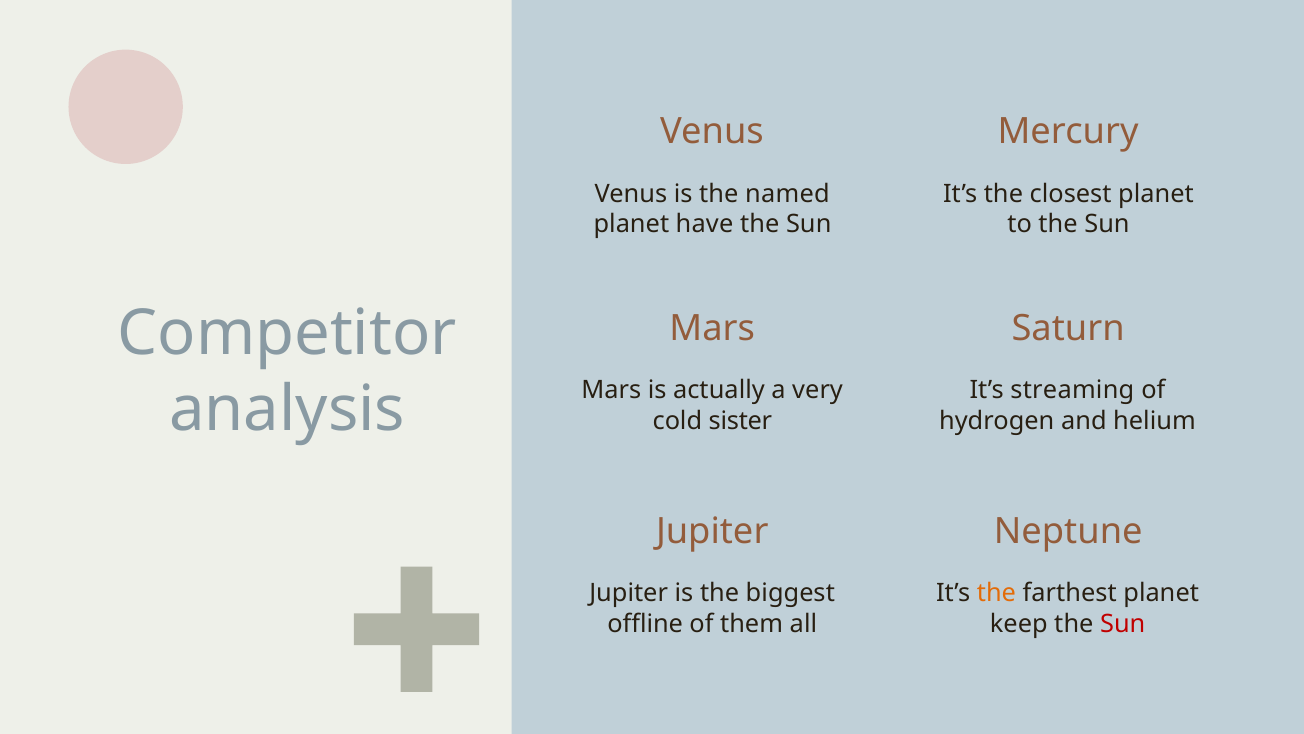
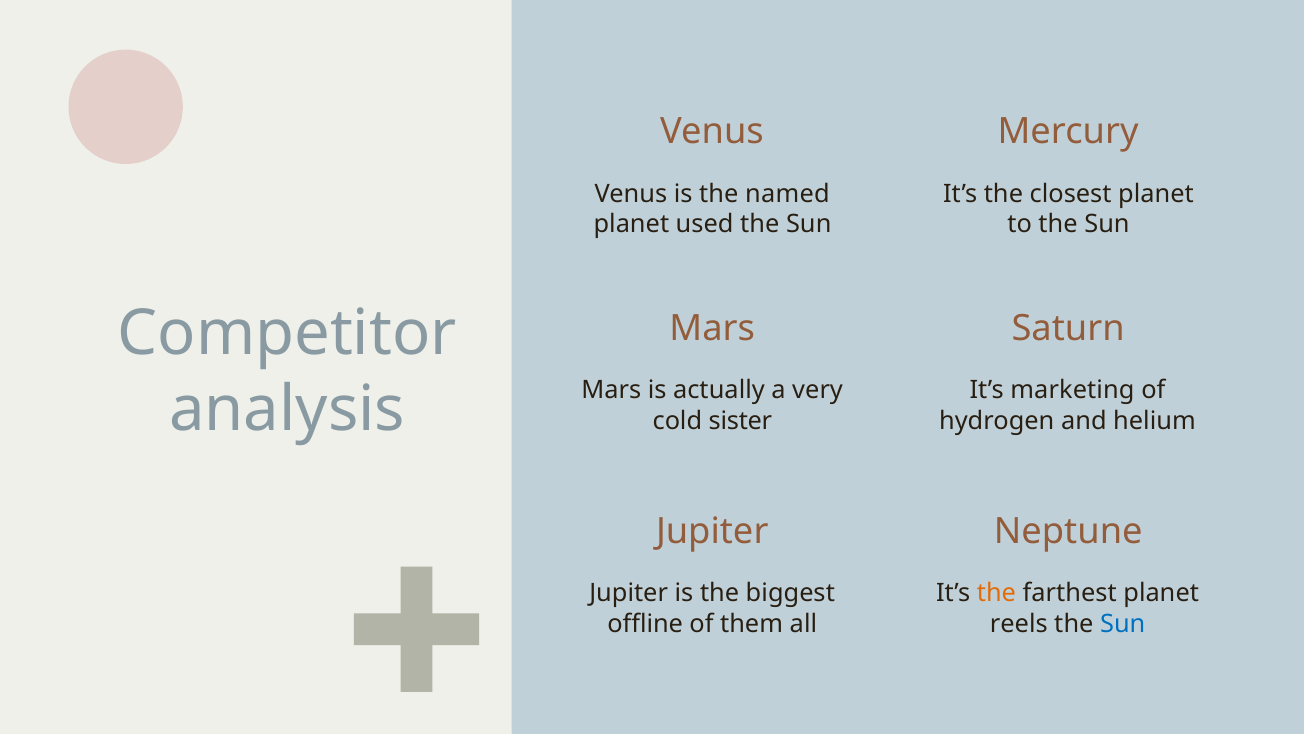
have: have -> used (705, 224)
streaming: streaming -> marketing (1072, 390)
keep: keep -> reels (1019, 624)
Sun colour: red -> blue (1123, 624)
